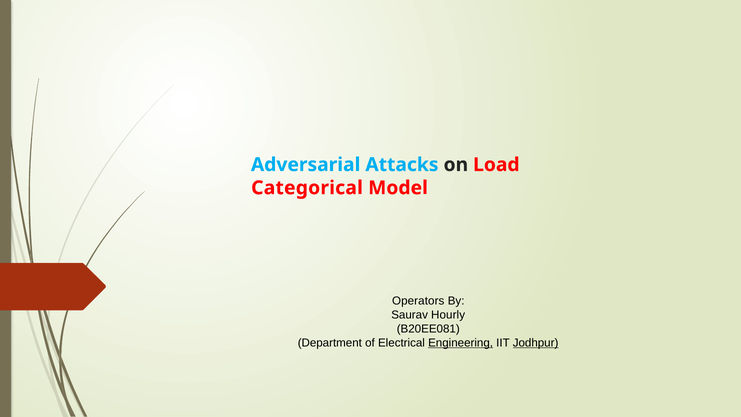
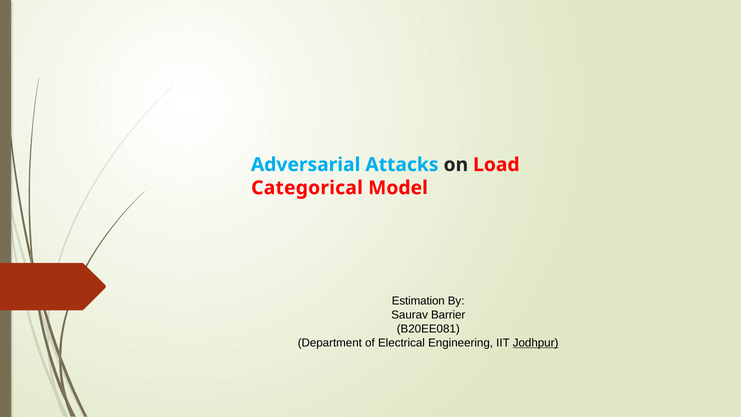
Operators: Operators -> Estimation (418, 301)
Hourly: Hourly -> Barrier (448, 315)
Engineering underline: present -> none (461, 343)
